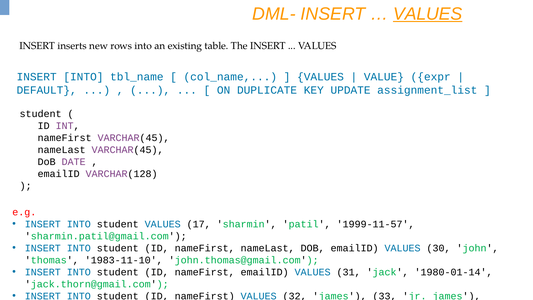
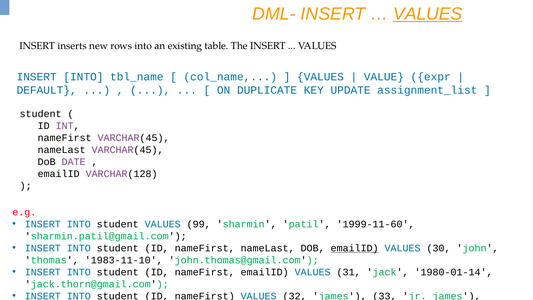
17: 17 -> 99 (199, 224)
1999-11-57: 1999-11-57 -> 1999-11-60 (376, 224)
emailID underline: none -> present (355, 248)
